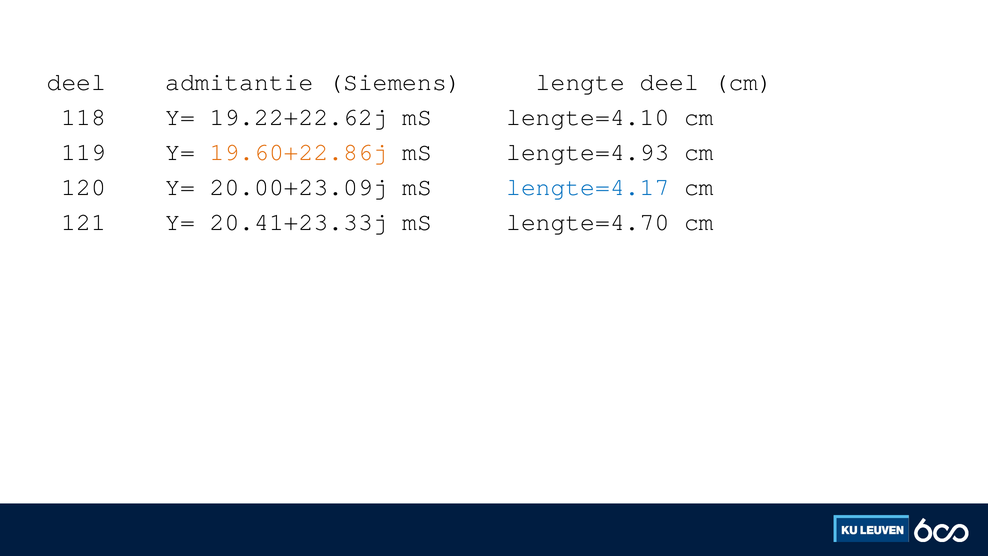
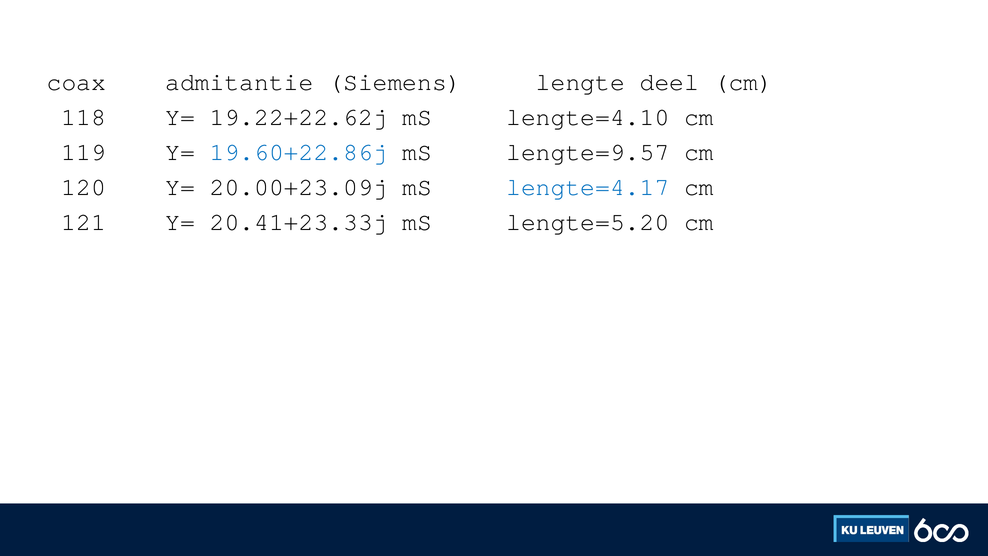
deel: deel -> coax (76, 82)
19.60+22.86j colour: orange -> blue (299, 152)
lengte=4.93: lengte=4.93 -> lengte=9.57 (588, 152)
lengte=4.70: lengte=4.70 -> lengte=5.20 (588, 222)
